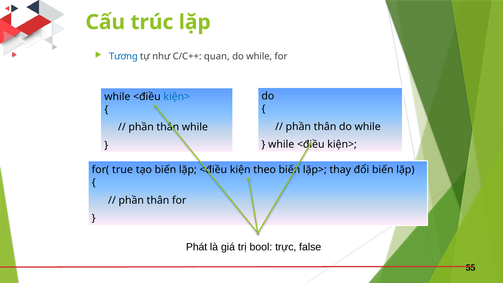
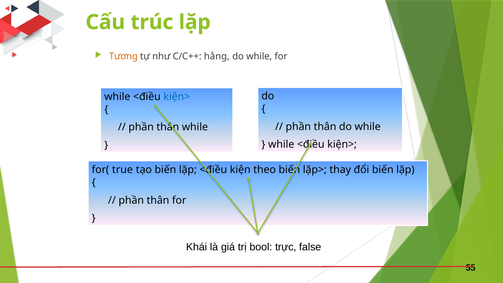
Tương colour: blue -> orange (123, 56)
quan: quan -> hằng (217, 56)
Phát: Phát -> Khái (197, 247)
